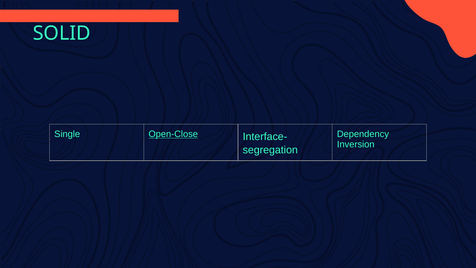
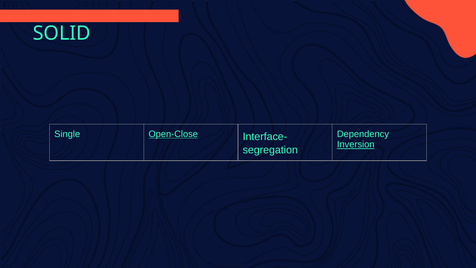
Inversion underline: none -> present (356, 144)
